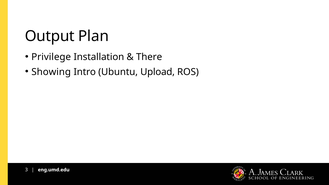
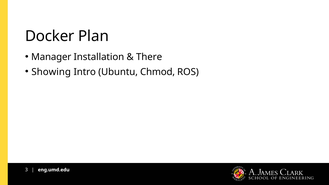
Output: Output -> Docker (50, 36)
Privilege: Privilege -> Manager (51, 57)
Upload: Upload -> Chmod (158, 72)
